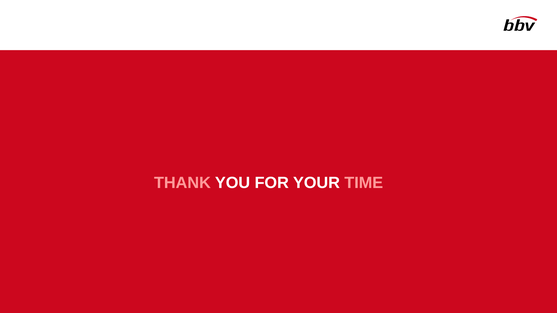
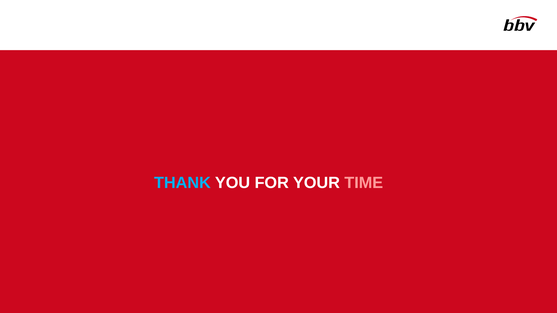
THANK colour: pink -> light blue (182, 183)
